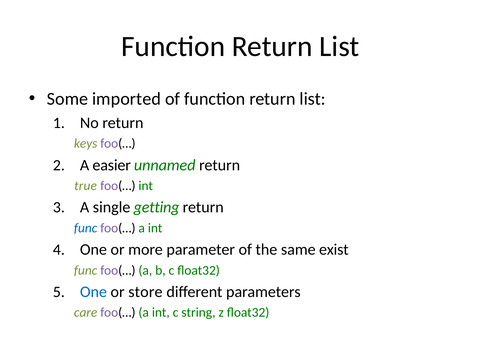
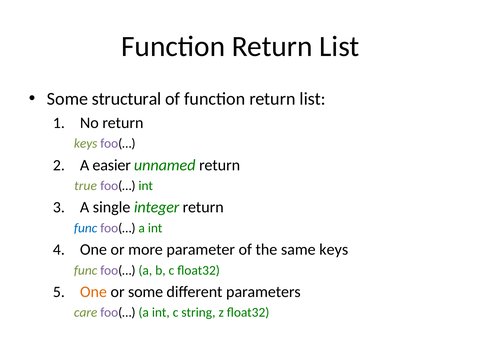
imported: imported -> structural (127, 99)
getting: getting -> integer (157, 207)
same exist: exist -> keys (334, 249)
One colour: blue -> orange (93, 292)
or store: store -> some (146, 292)
